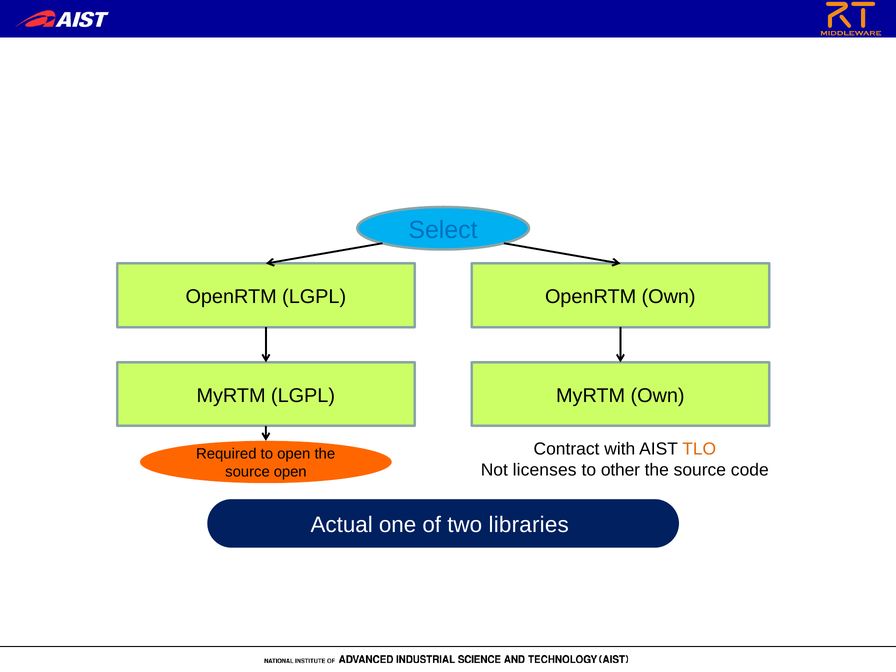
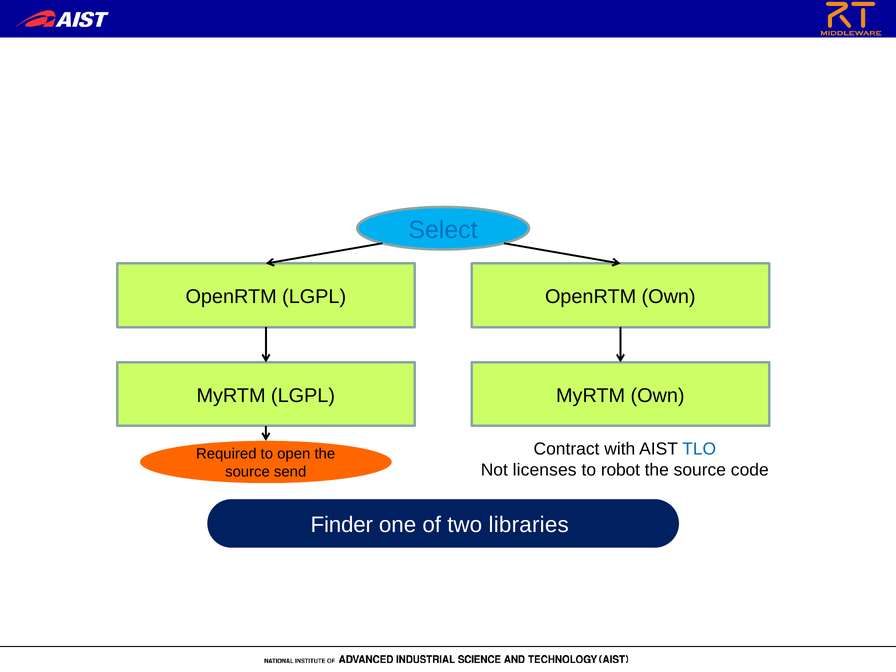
TLO colour: orange -> blue (699, 449)
other: other -> robot (620, 470)
source open: open -> send (290, 472)
Actual: Actual -> Finder (342, 525)
